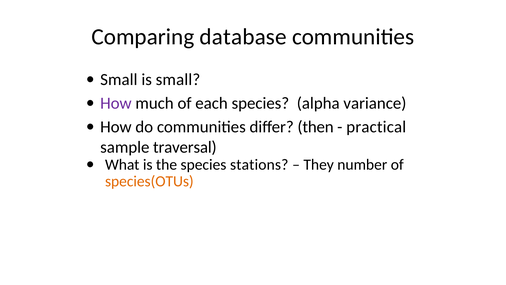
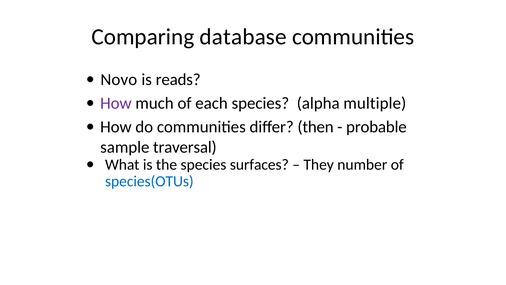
Small: Small -> Novo (119, 80)
is small: small -> reads (178, 80)
variance: variance -> multiple (375, 103)
practical: practical -> probable (376, 127)
stations: stations -> surfaces (259, 164)
species(OTUs colour: orange -> blue (149, 181)
